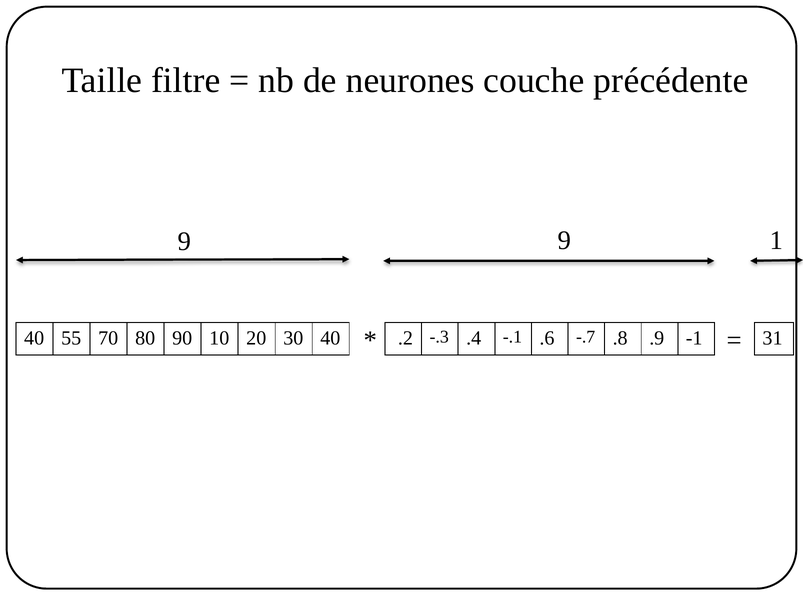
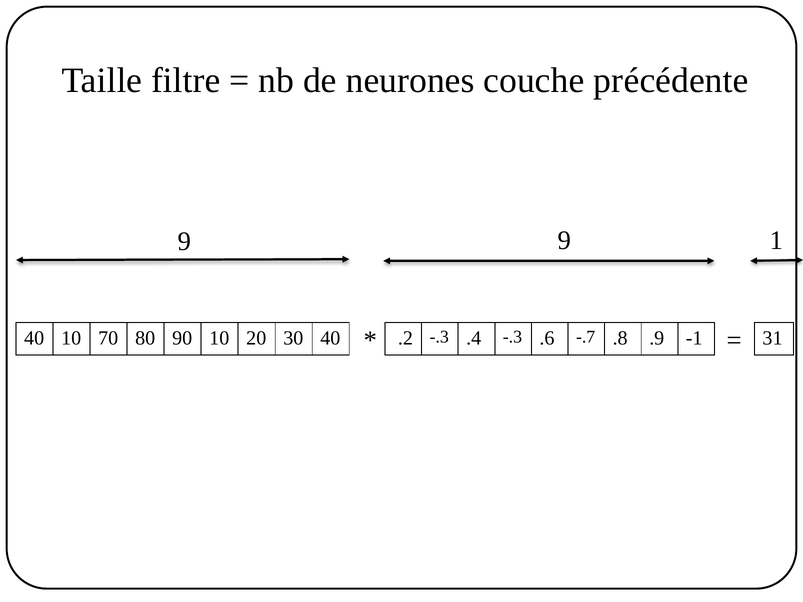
40 55: 55 -> 10 (71, 338)
.4 -.1: -.1 -> -.3 (512, 337)
